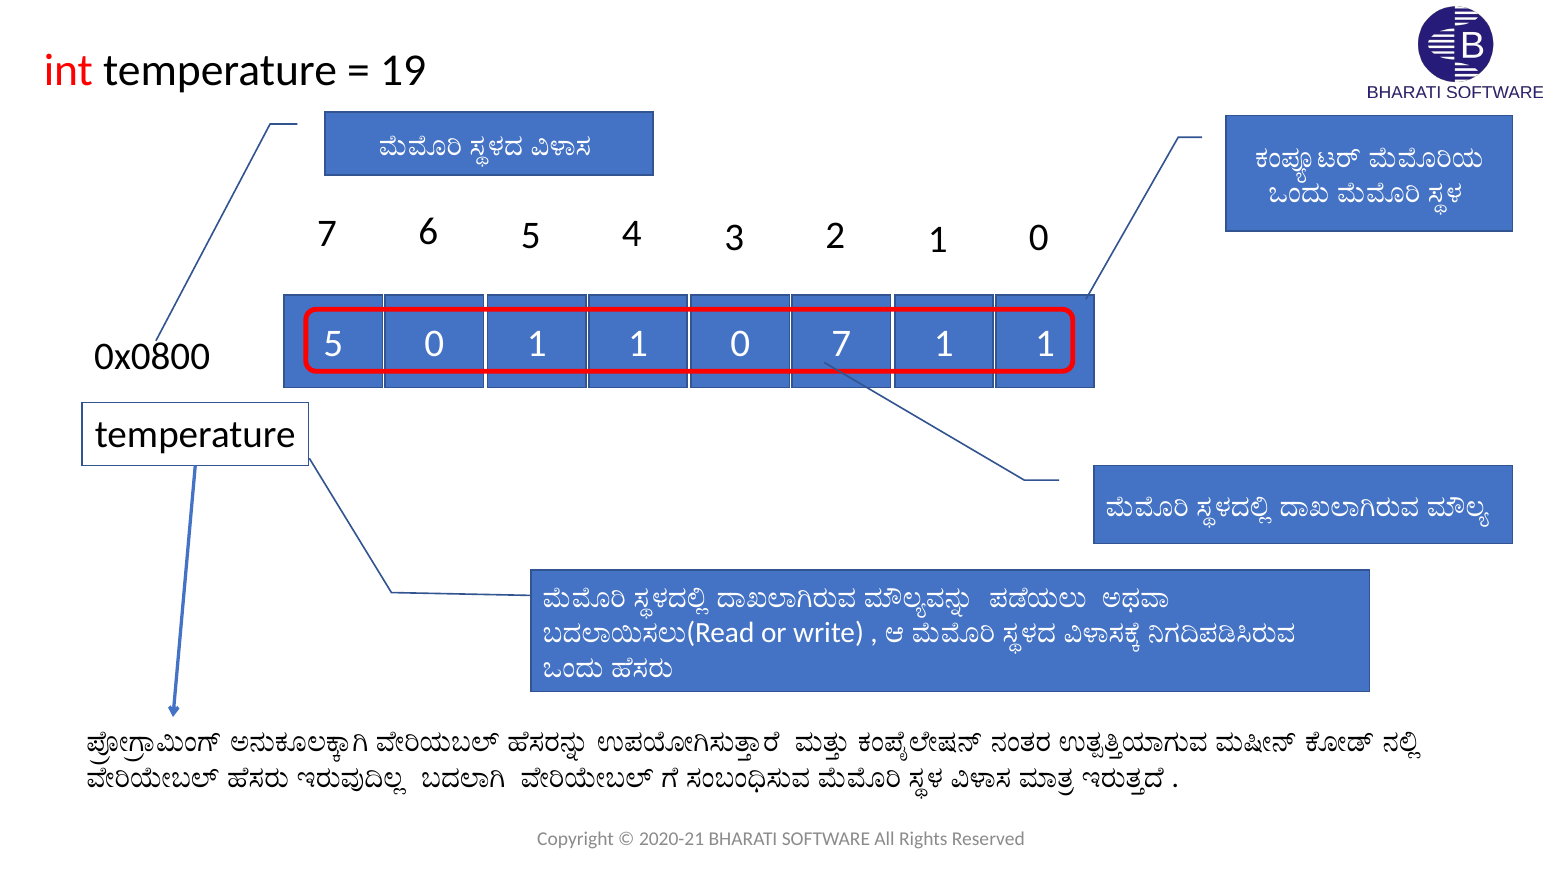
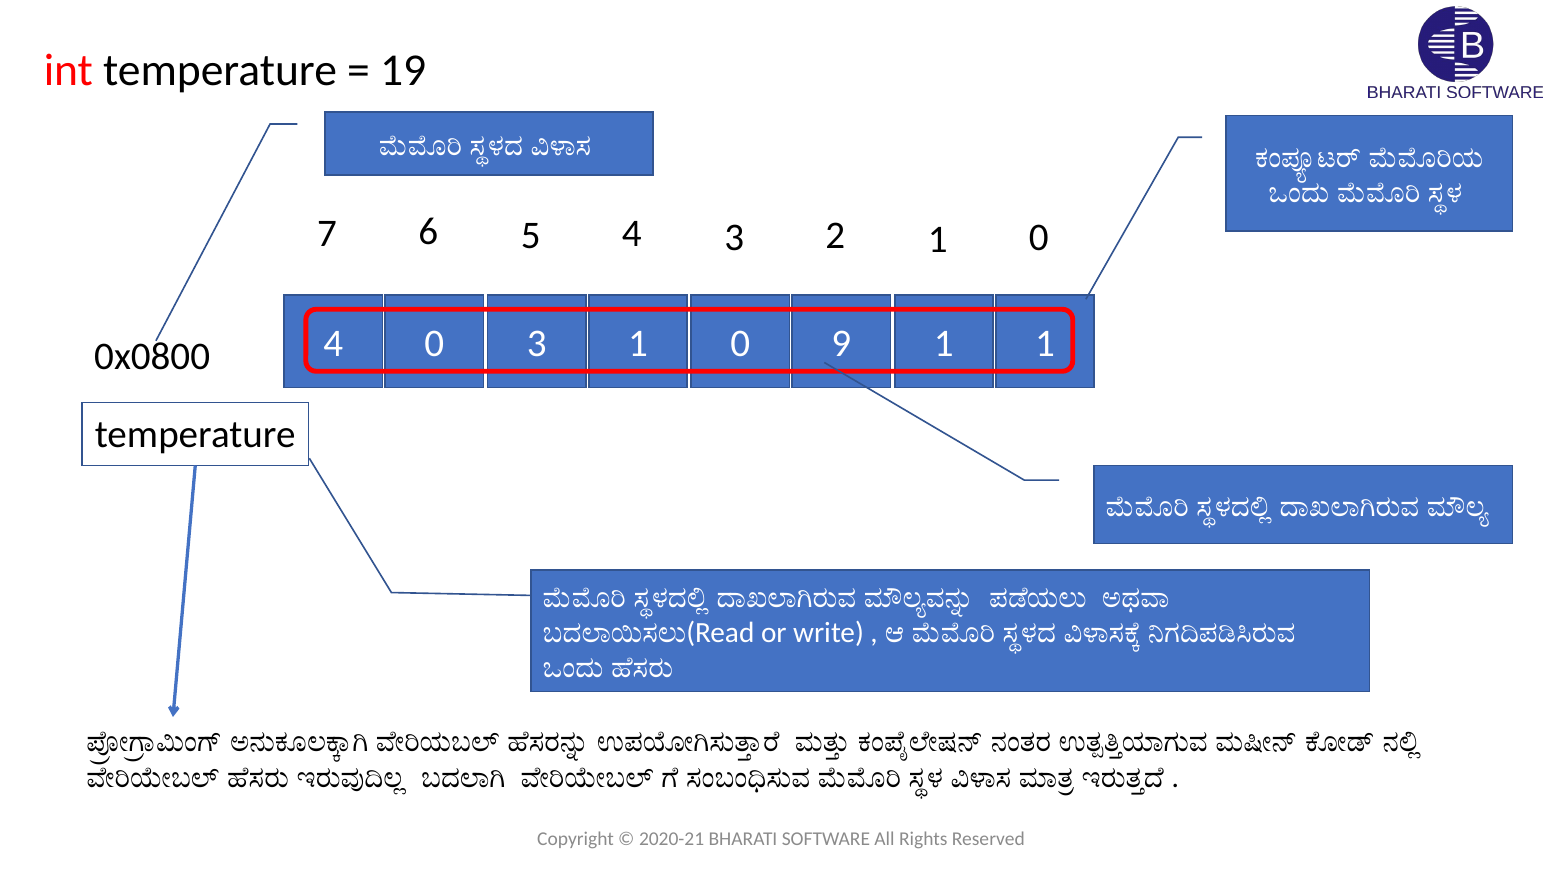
0x0800 5: 5 -> 4 (333, 344)
1: 1 -> 3 (537, 344)
0 7: 7 -> 9 (841, 344)
